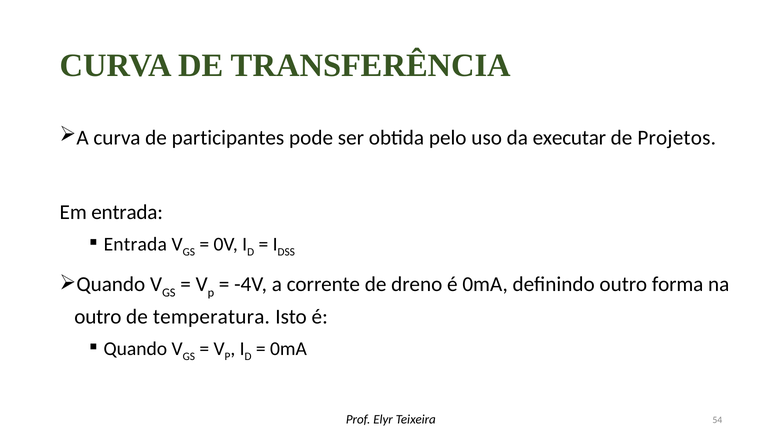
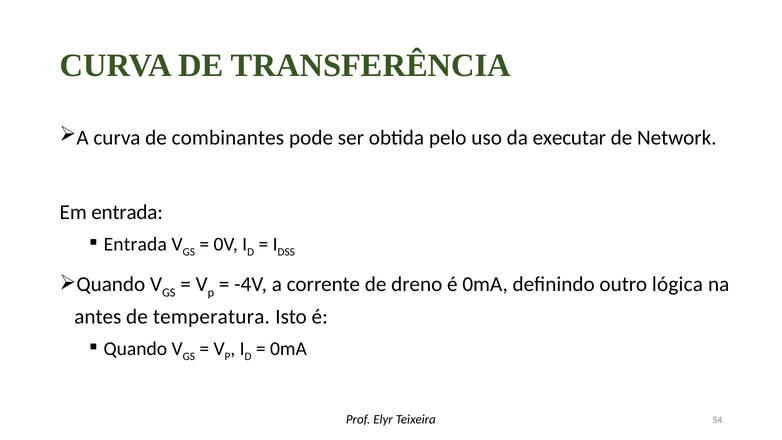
participantes: participantes -> combinantes (228, 138)
Projetos: Projetos -> Network (677, 138)
forma: forma -> lógica (677, 284)
outro: outro -> antes (98, 317)
